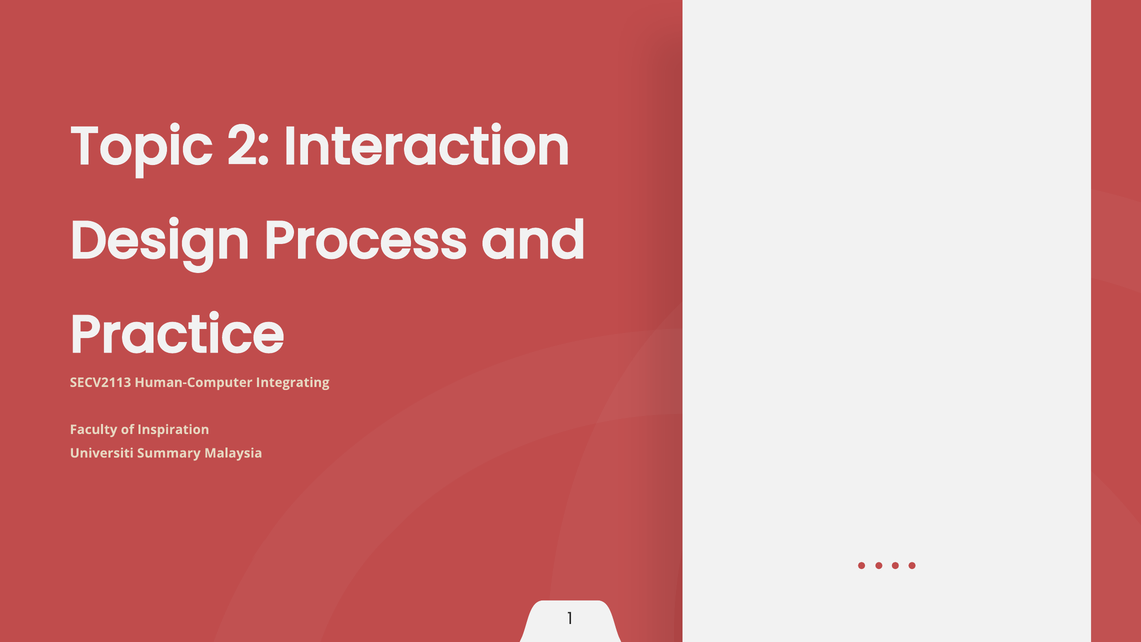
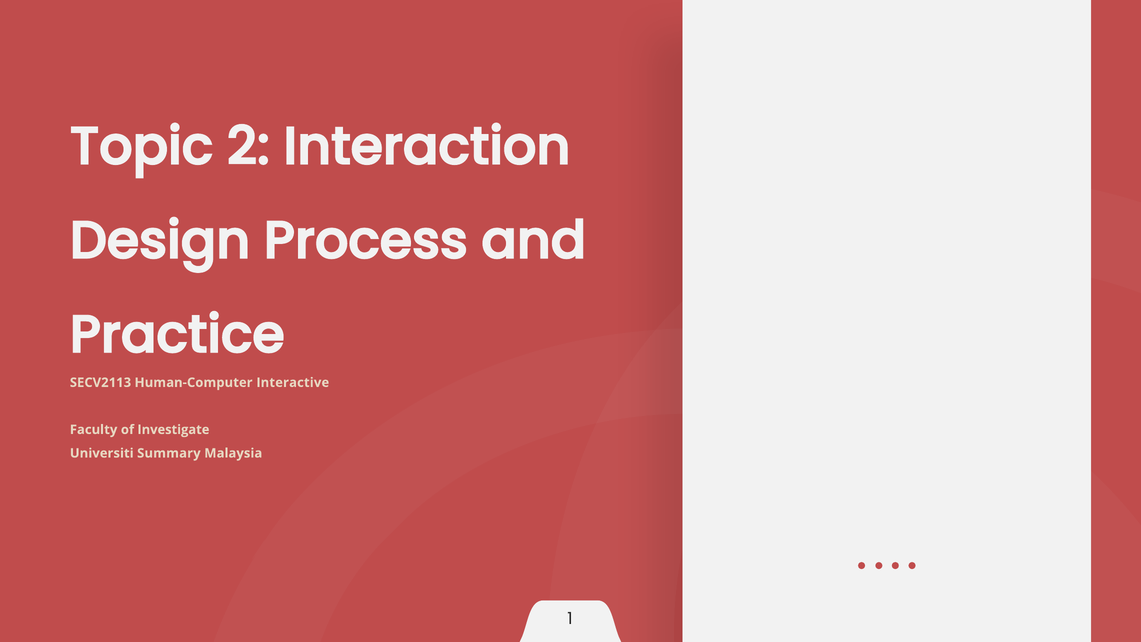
Integrating: Integrating -> Interactive (293, 382)
Inspiration: Inspiration -> Investigate (173, 430)
